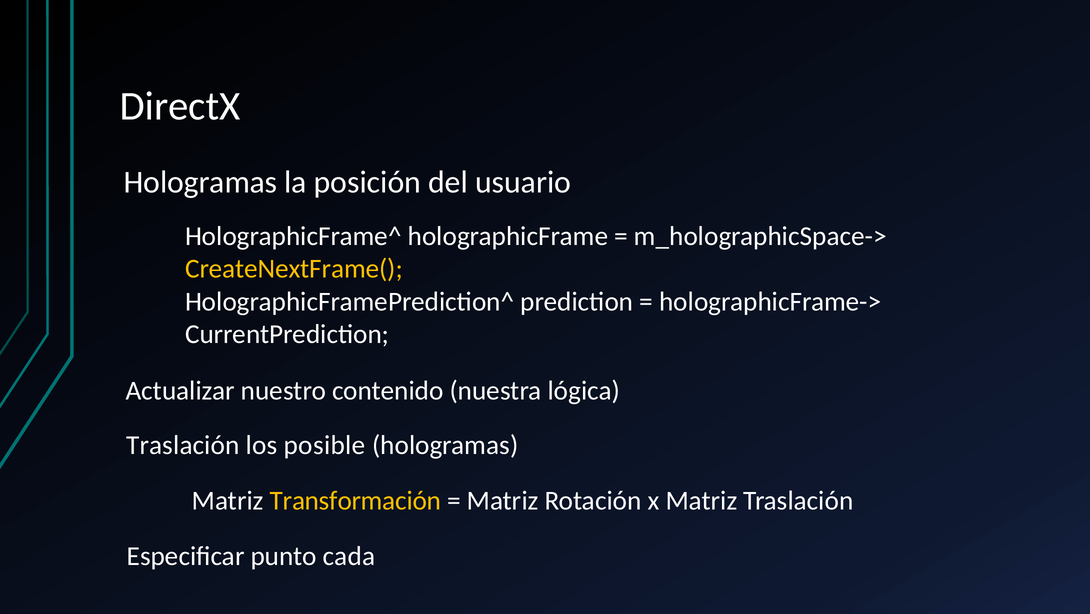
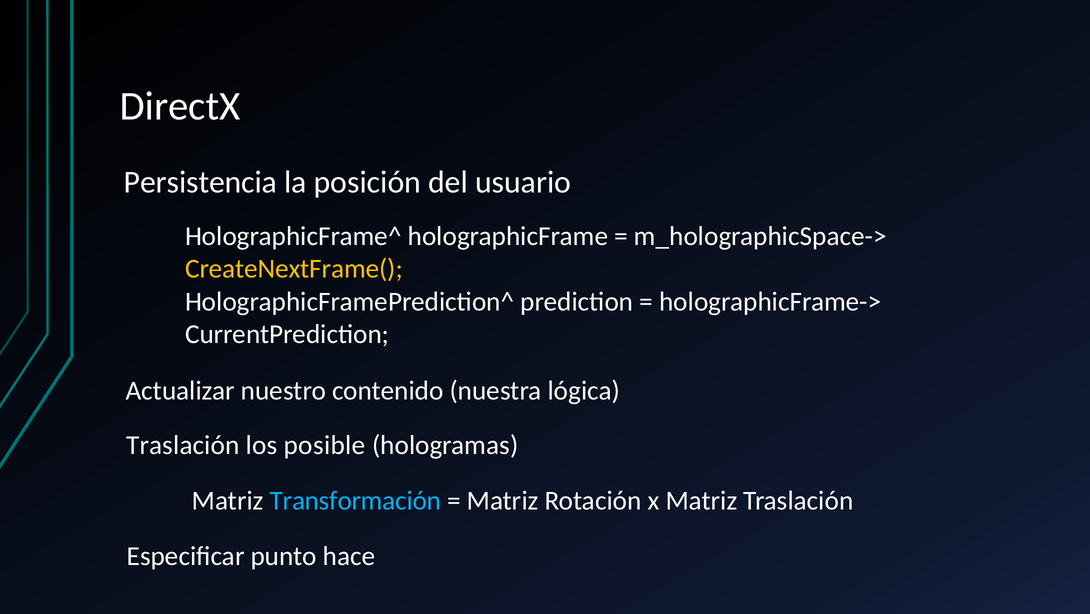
Hologramas: Hologramas -> Persistencia (200, 182)
Transformación colour: yellow -> light blue (355, 500)
cada: cada -> hace (349, 556)
